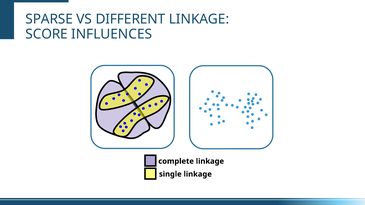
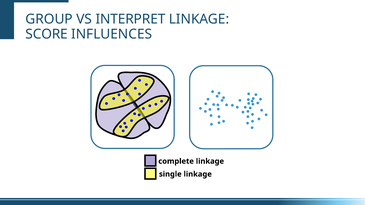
SPARSE: SPARSE -> GROUP (49, 19)
DIFFERENT: DIFFERENT -> INTERPRET (130, 19)
